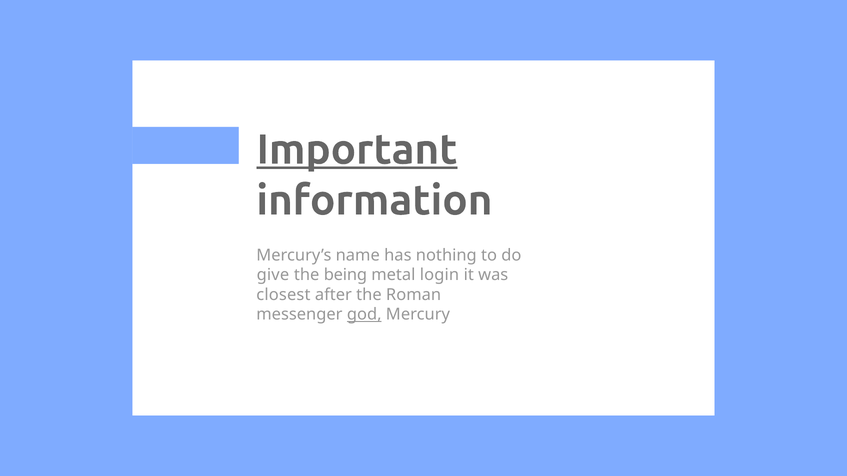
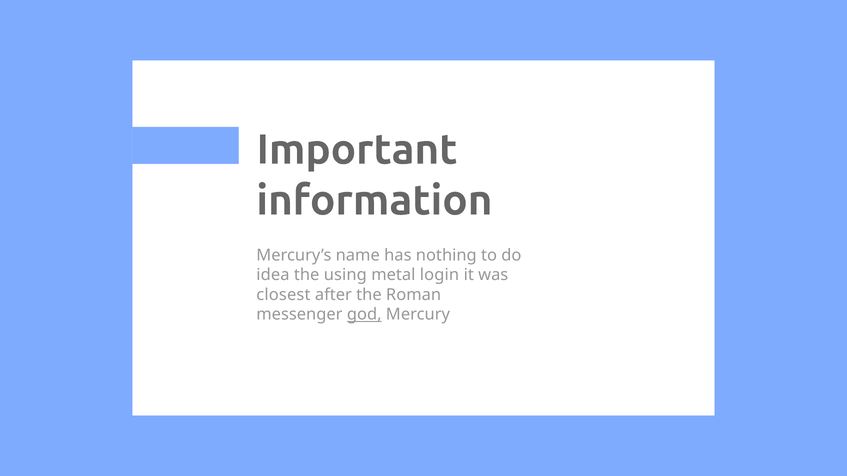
Important underline: present -> none (357, 150)
give: give -> idea (273, 275)
being: being -> using (345, 275)
